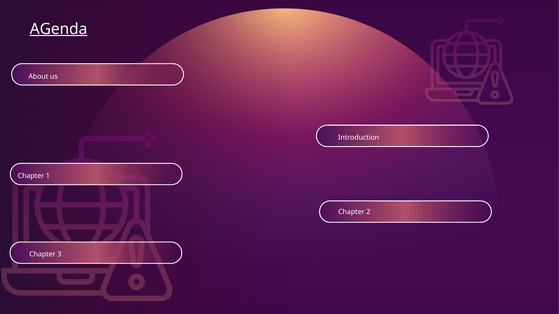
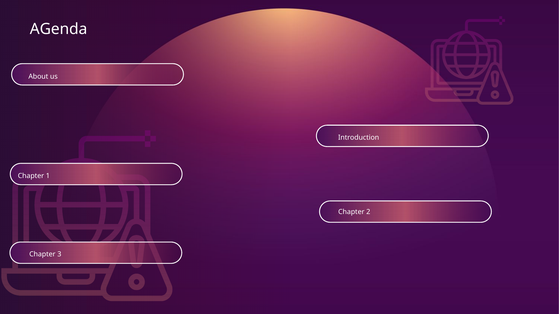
AGenda underline: present -> none (59, 29)
